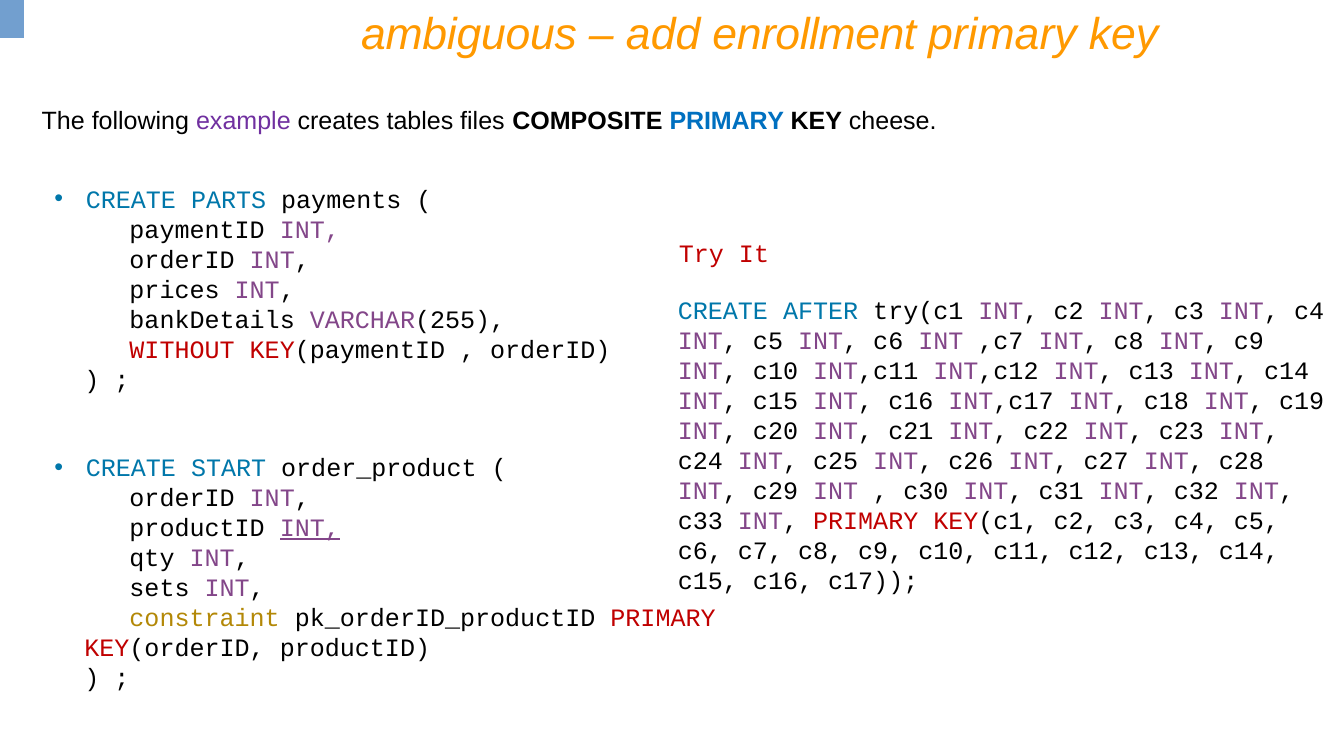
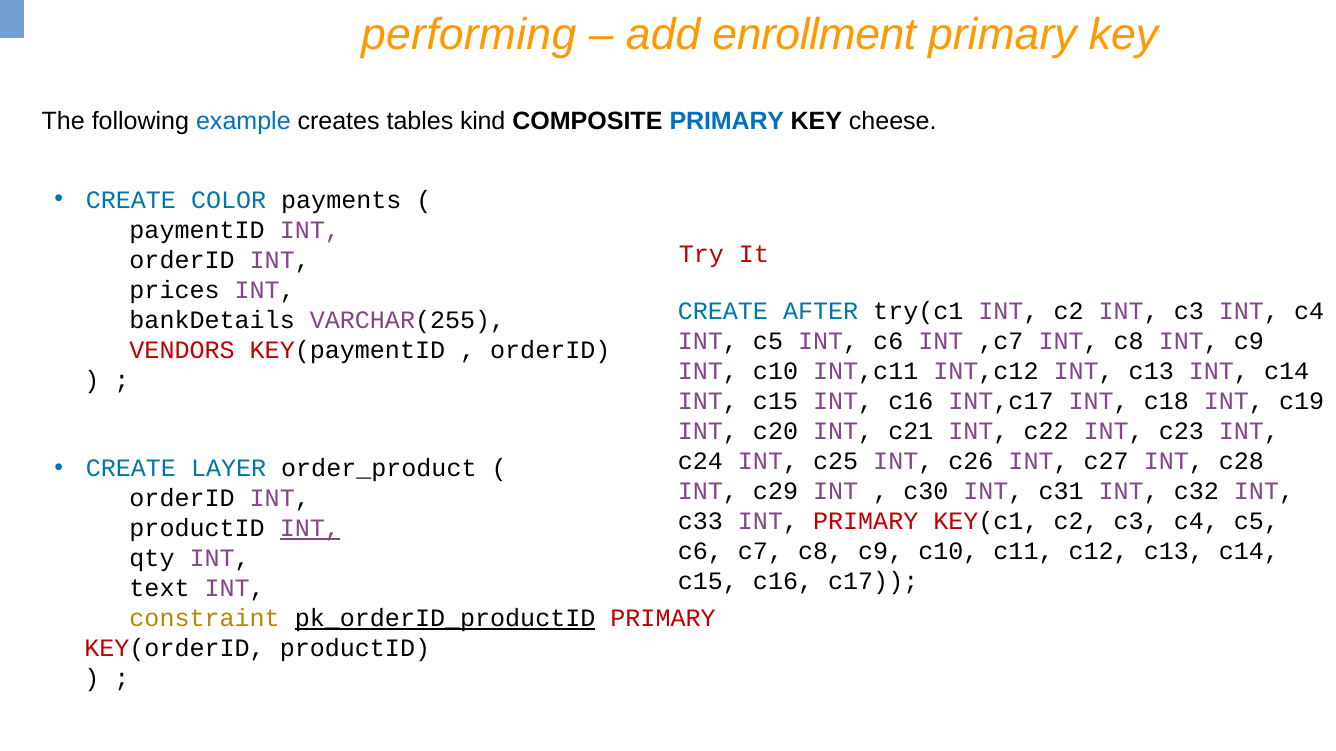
ambiguous: ambiguous -> performing (469, 35)
example colour: purple -> blue (243, 121)
files: files -> kind (483, 121)
PARTS: PARTS -> COLOR (229, 200)
WITHOUT: WITHOUT -> VENDORS (182, 350)
START: START -> LAYER (229, 468)
sets: sets -> text (160, 589)
pk_orderID_productID underline: none -> present (445, 619)
